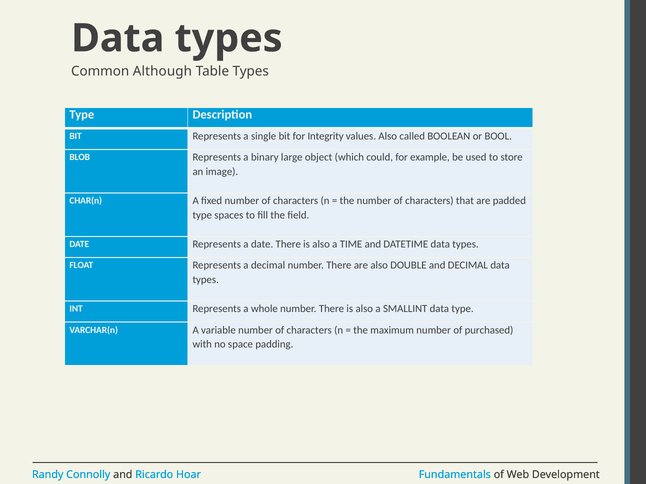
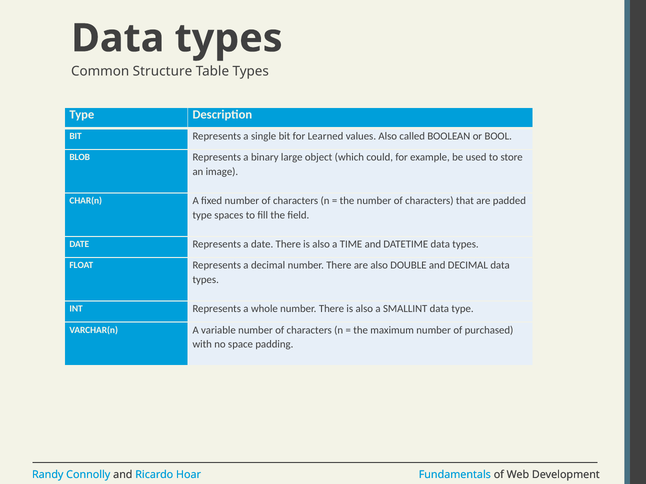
Although: Although -> Structure (162, 71)
Integrity: Integrity -> Learned (326, 136)
